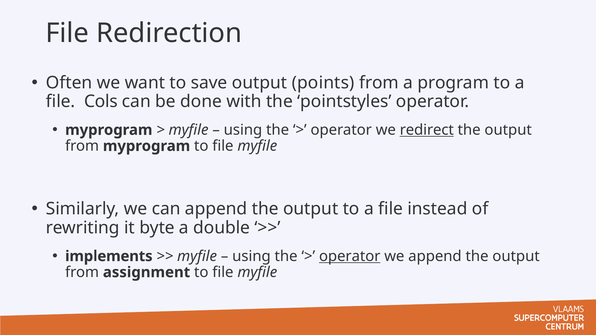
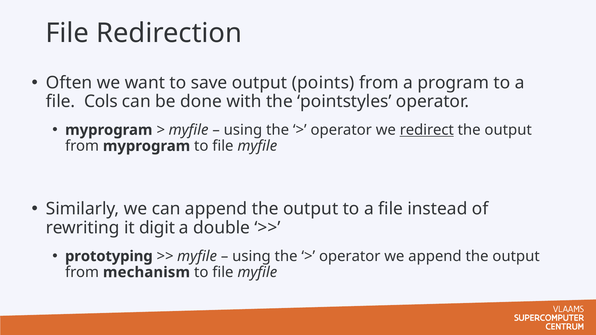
byte: byte -> digit (157, 228)
implements: implements -> prototyping (109, 256)
operator underline: present -> none (350, 256)
assignment: assignment -> mechanism (146, 272)
